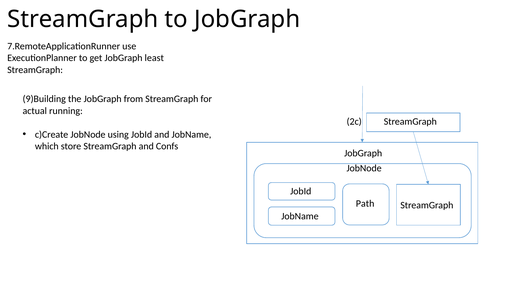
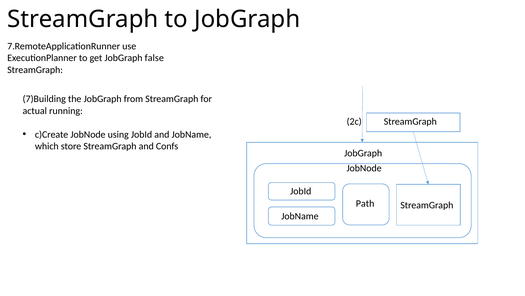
least: least -> false (154, 58)
9)Building: 9)Building -> 7)Building (44, 99)
